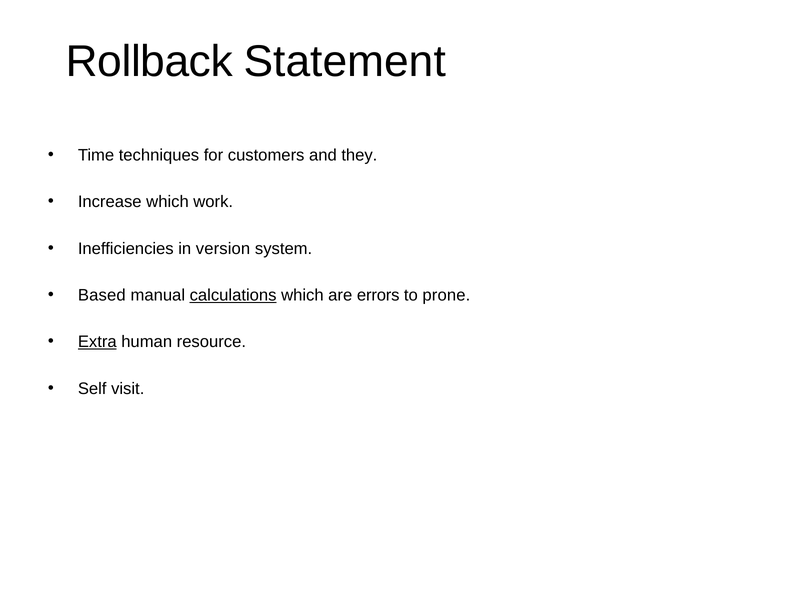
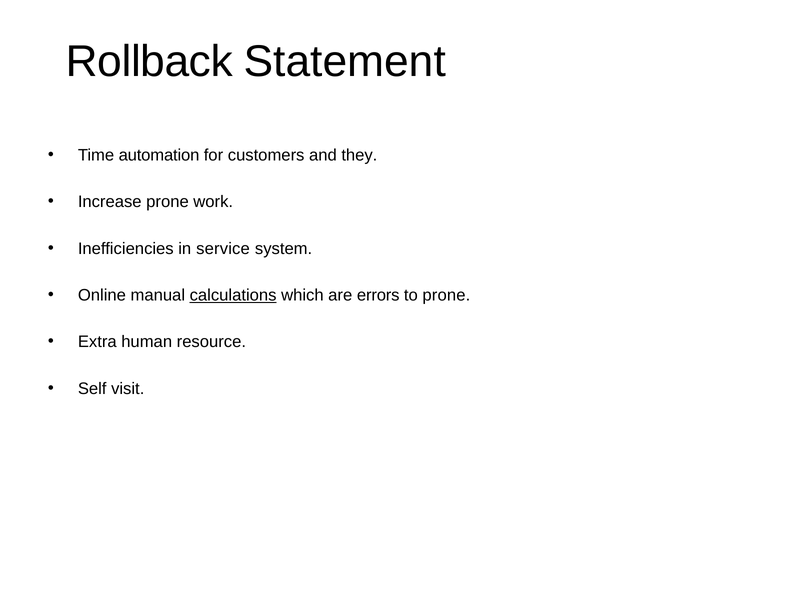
techniques: techniques -> automation (159, 155)
Increase which: which -> prone (168, 202)
version: version -> service (223, 248)
Based: Based -> Online (102, 295)
Extra underline: present -> none (97, 341)
